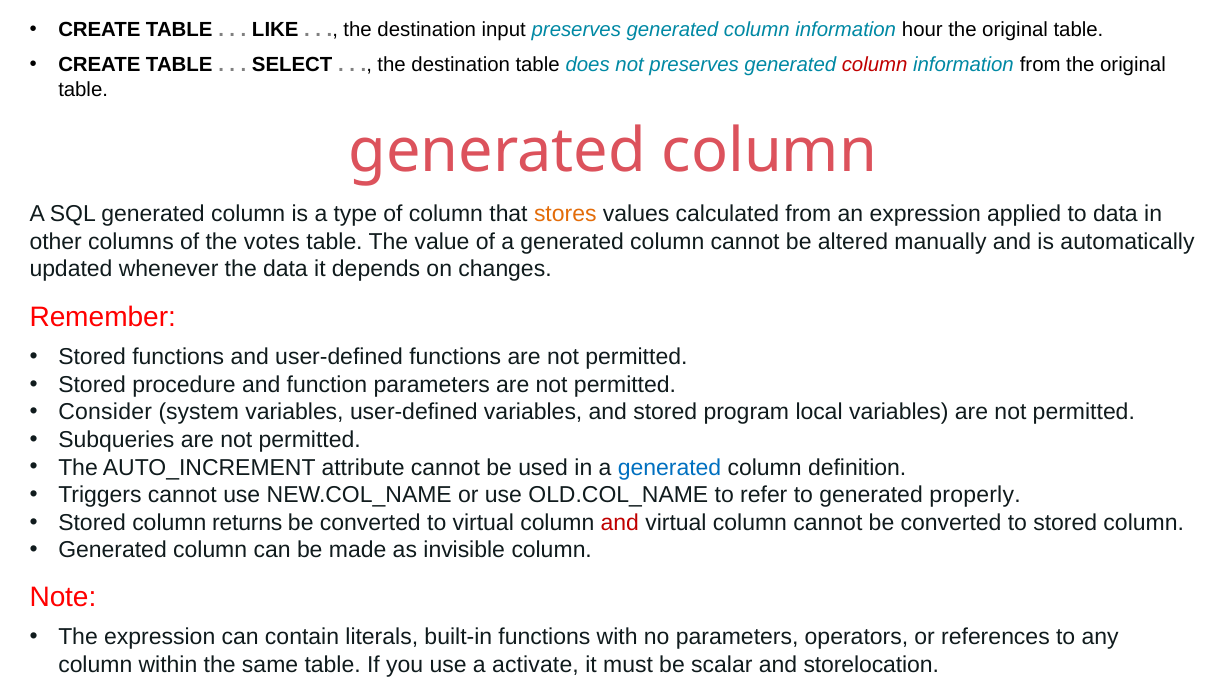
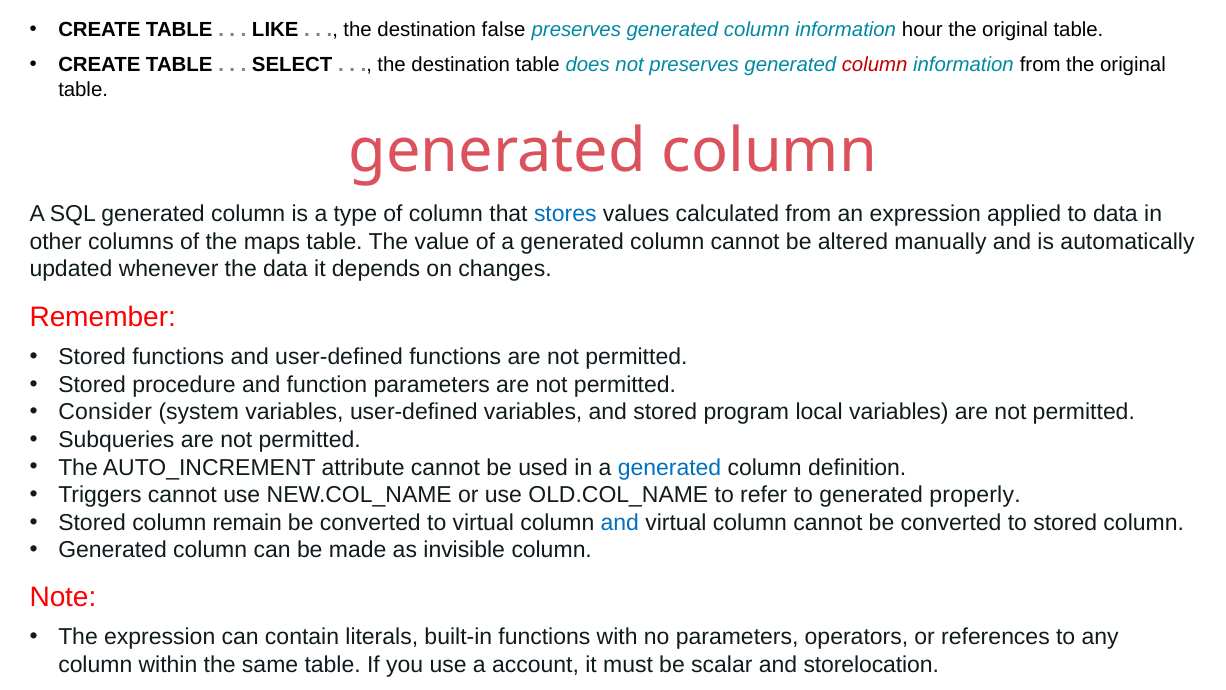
input: input -> false (504, 30)
stores colour: orange -> blue (565, 214)
votes: votes -> maps (272, 242)
returns: returns -> remain (247, 522)
and colour: red -> blue (620, 522)
activate: activate -> account (536, 664)
